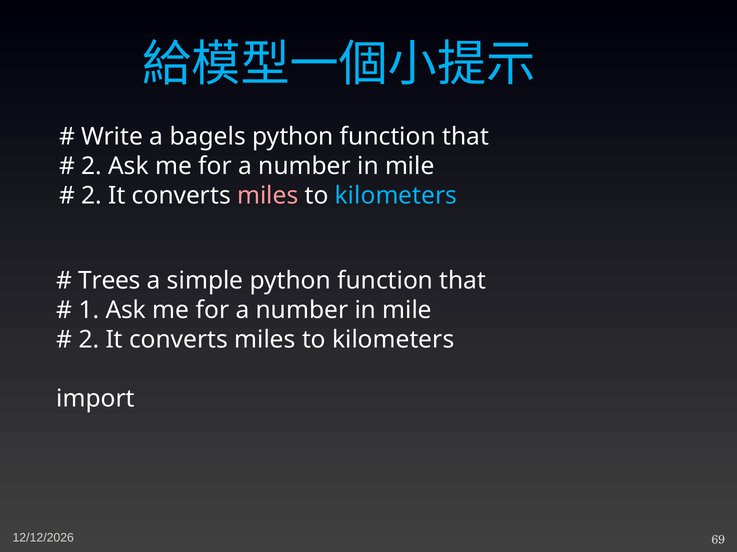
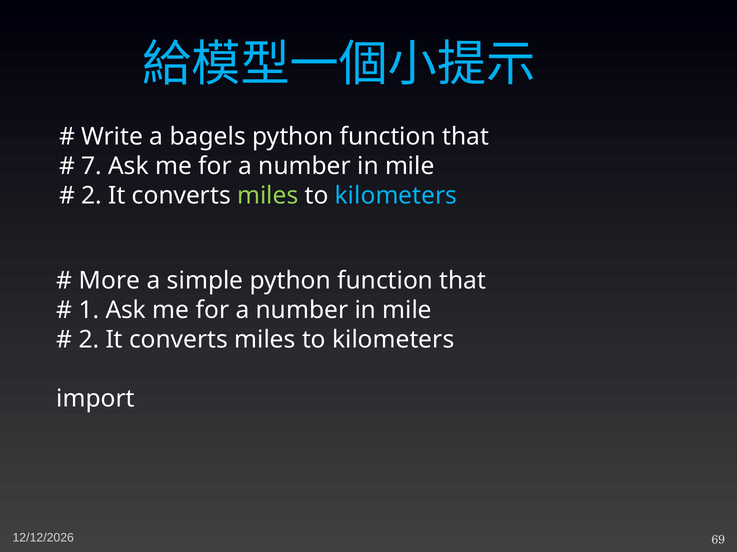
2: 2 -> 7 (92, 166)
miles colour: pink -> light green (268, 196)
Trees: Trees -> More (109, 281)
